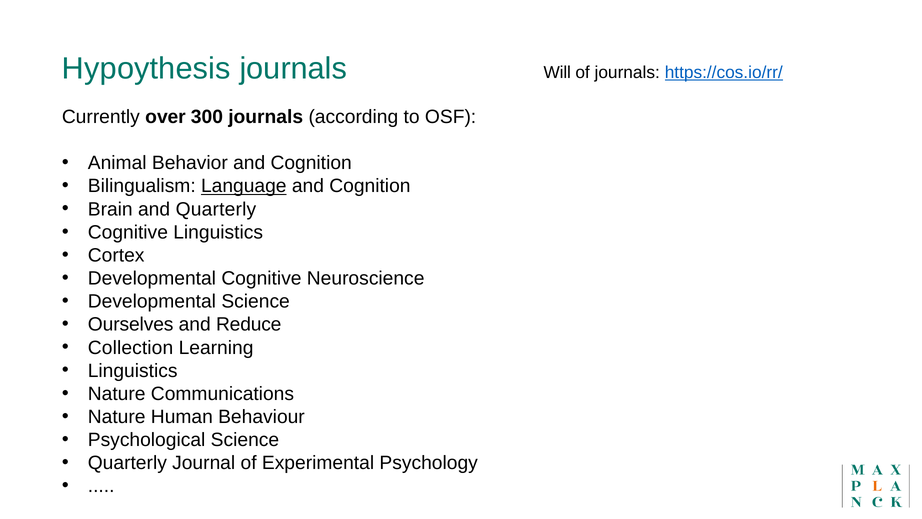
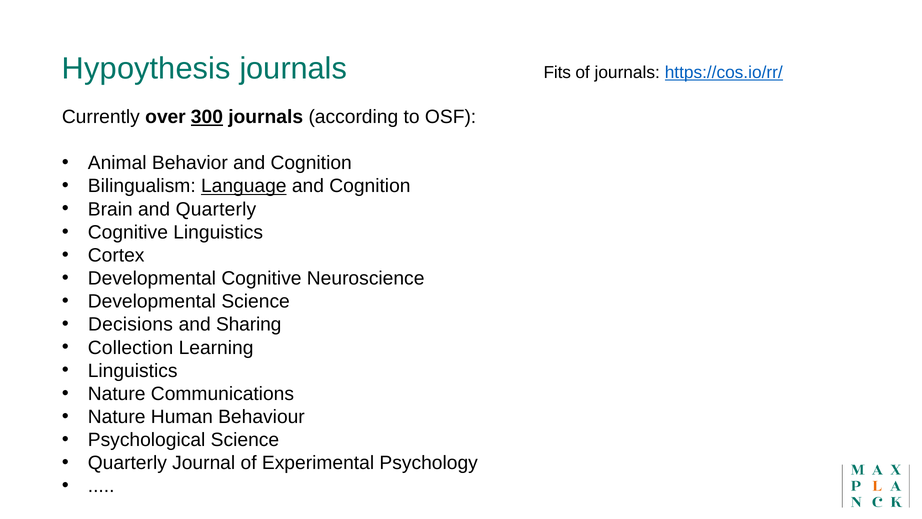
Will: Will -> Fits (557, 72)
300 underline: none -> present (207, 117)
Ourselves: Ourselves -> Decisions (131, 324)
Reduce: Reduce -> Sharing (249, 324)
